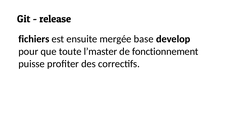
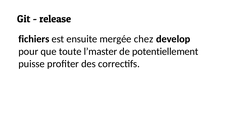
base: base -> chez (144, 39)
fonctionnement: fonctionnement -> potentiellement (165, 51)
